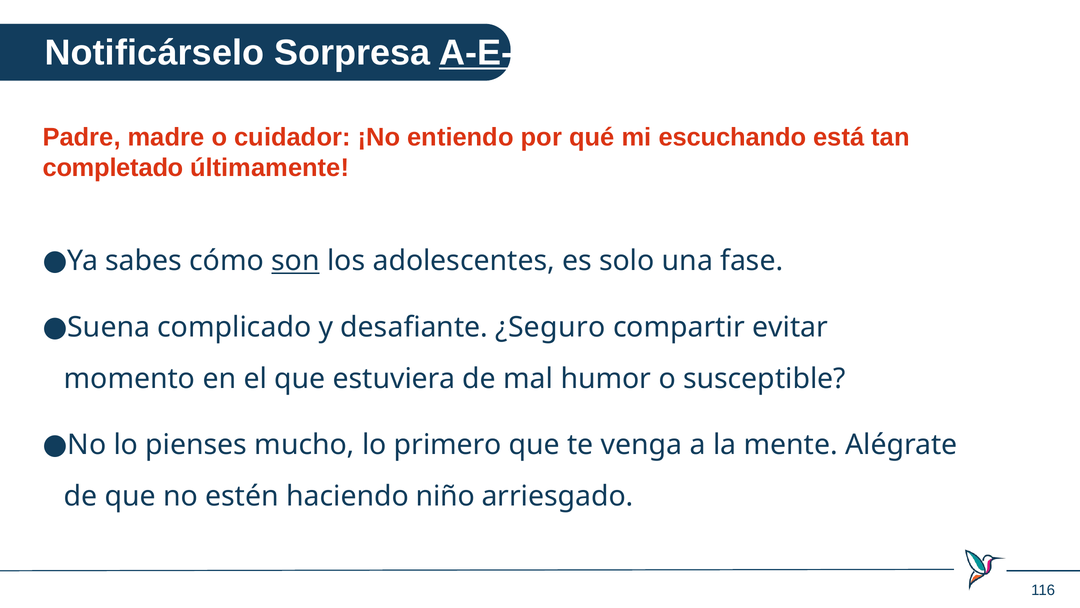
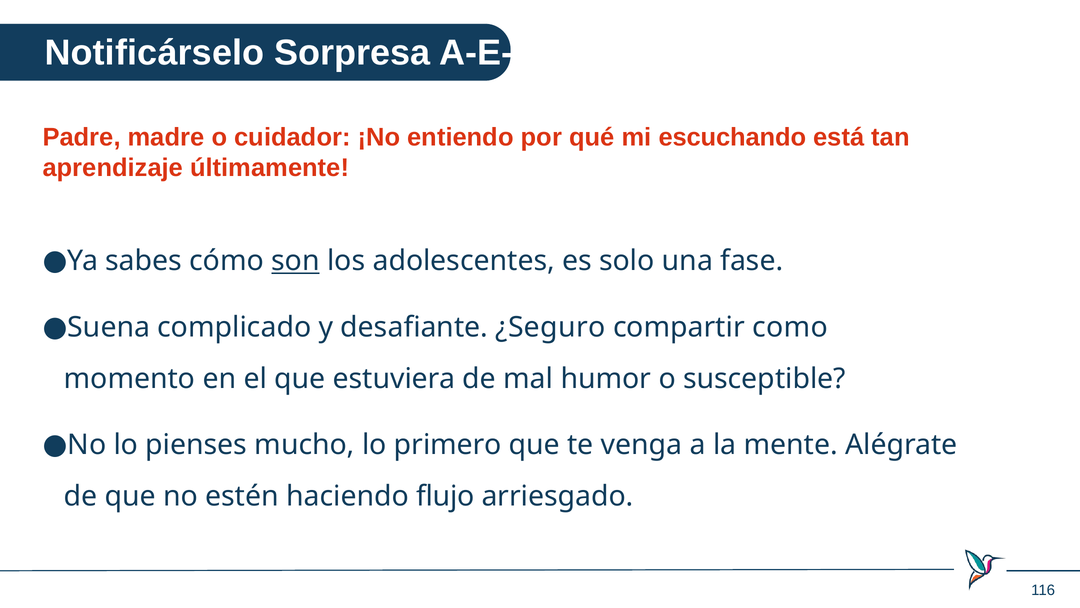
A-E-C-P underline: present -> none (507, 53)
completado: completado -> aprendizaje (113, 168)
evitar: evitar -> como (790, 327)
niño: niño -> flujo (445, 496)
